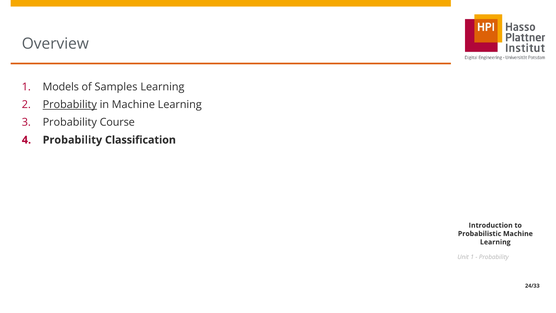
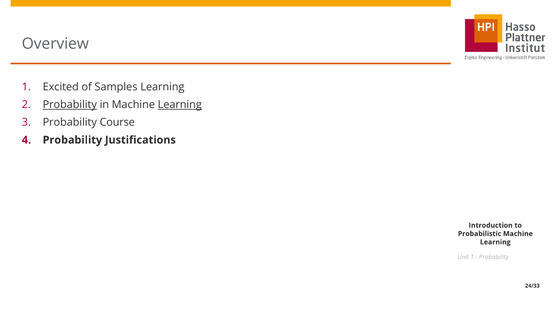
Models: Models -> Excited (61, 87)
Learning underline: none -> present (180, 105)
Classification: Classification -> Justifications (140, 140)
